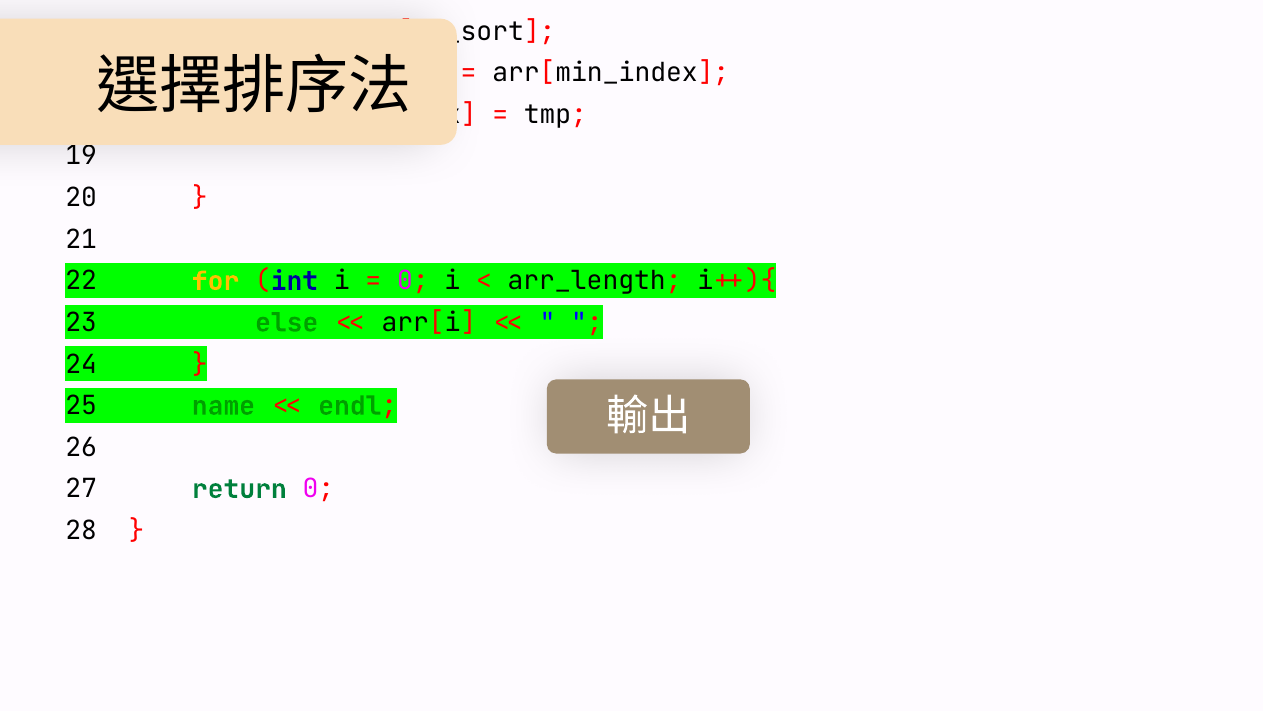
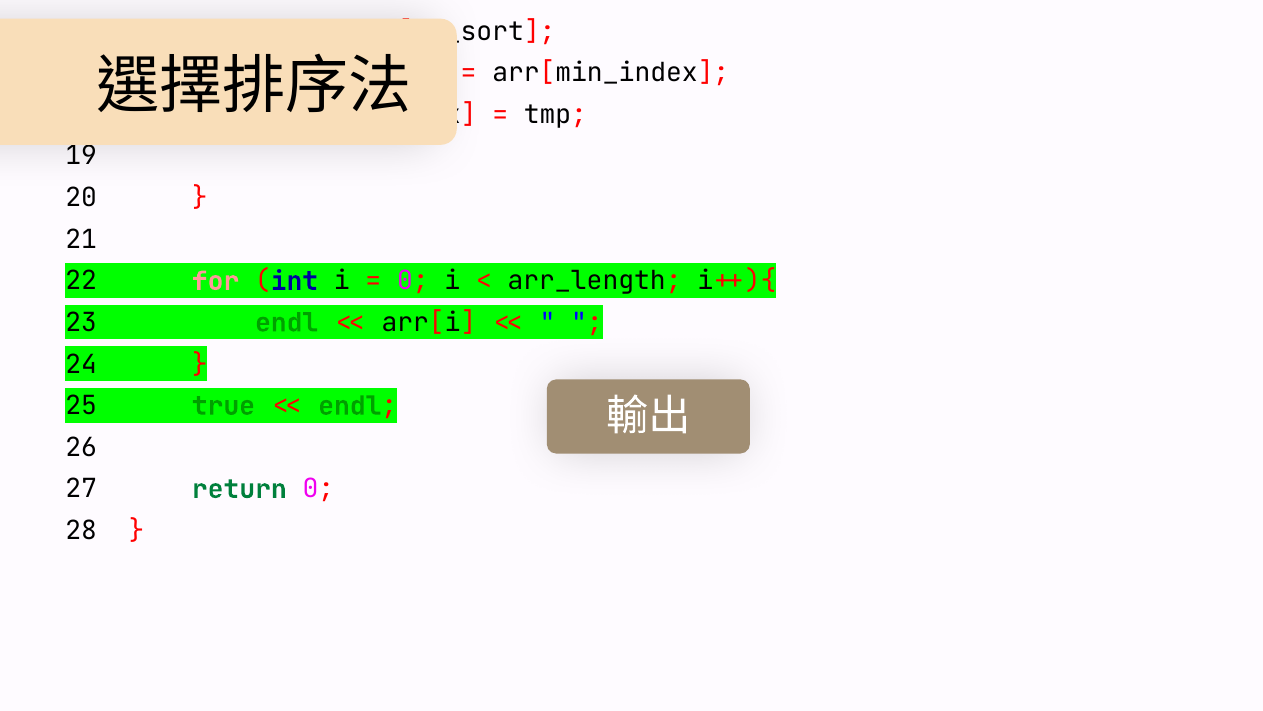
for colour: yellow -> pink (216, 281)
23 else: else -> endl (287, 322)
name: name -> true (223, 406)
